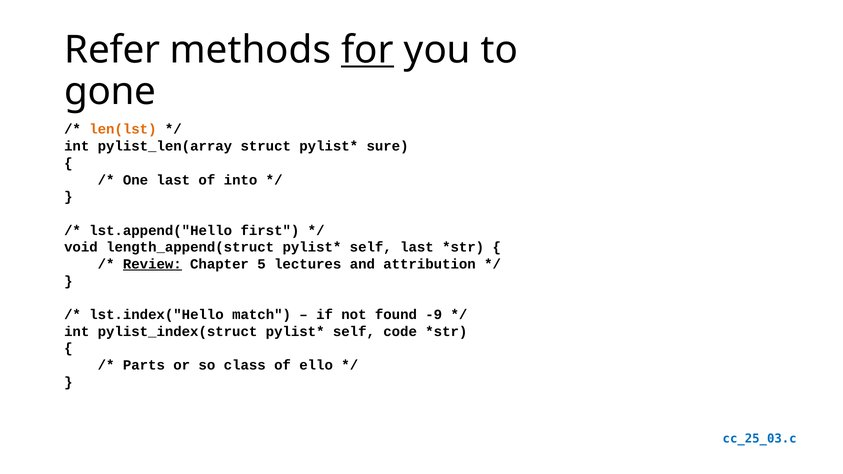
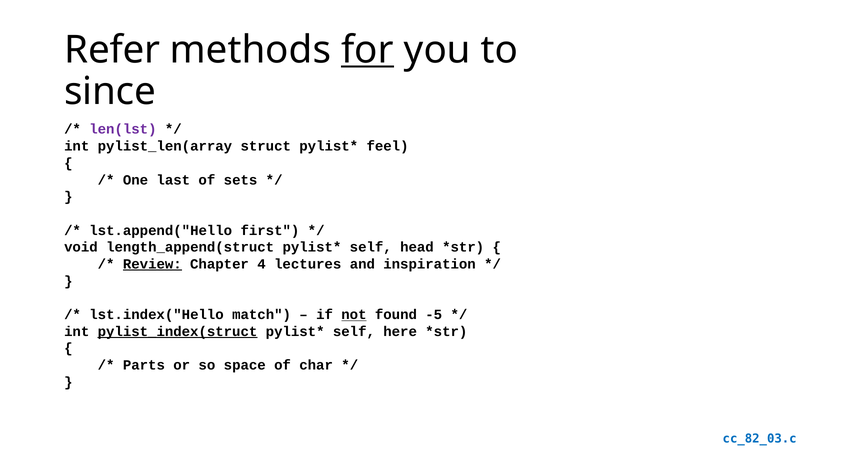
gone: gone -> since (110, 92)
len(lst colour: orange -> purple (123, 129)
sure: sure -> feel (388, 146)
into: into -> sets (241, 180)
self last: last -> head (417, 247)
5: 5 -> 4 (262, 264)
attribution: attribution -> inspiration (430, 264)
not underline: none -> present (354, 315)
-9: -9 -> -5 (434, 315)
pylist_index(struct underline: none -> present (178, 332)
code: code -> here (400, 332)
class: class -> space (245, 365)
ello: ello -> char (316, 365)
cc_25_03.c: cc_25_03.c -> cc_82_03.c (760, 439)
